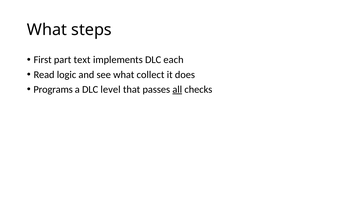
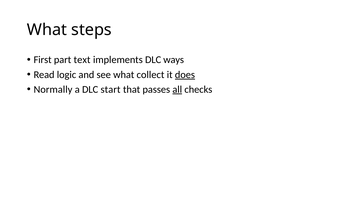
each: each -> ways (174, 60)
does underline: none -> present (185, 75)
Programs: Programs -> Normally (53, 90)
level: level -> start (111, 90)
